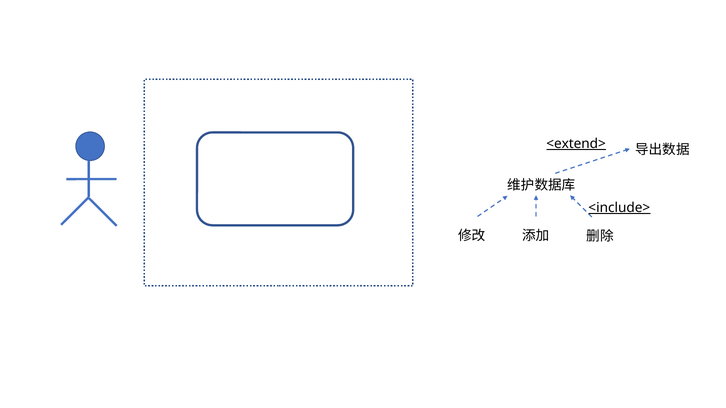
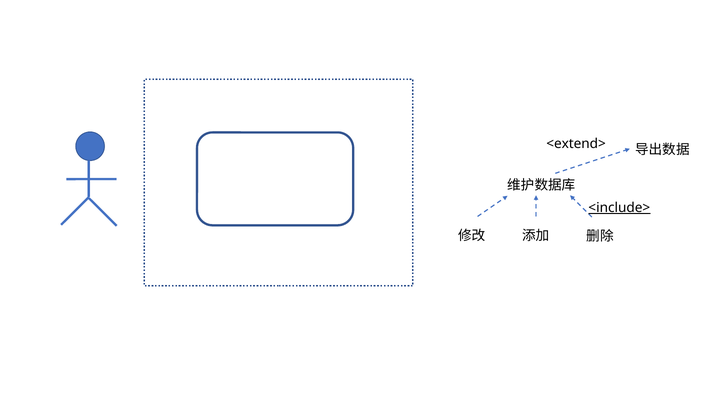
<extend> underline: present -> none (576, 144)
